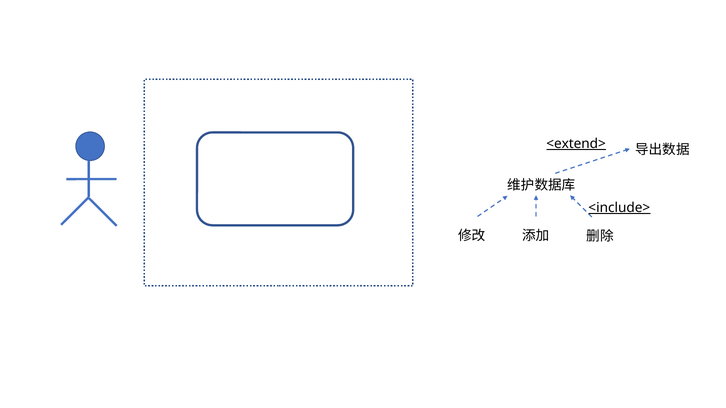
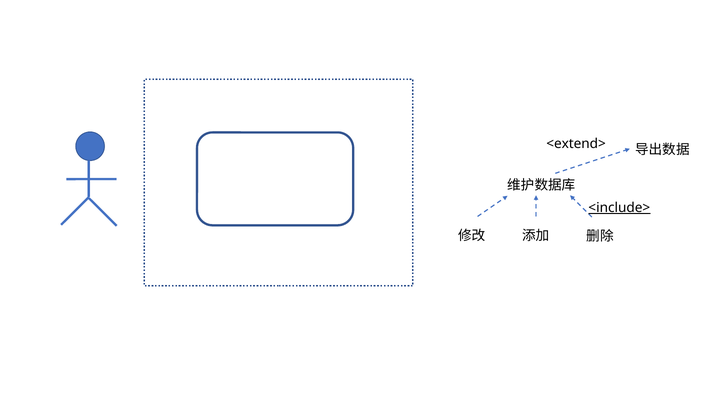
<extend> underline: present -> none (576, 144)
